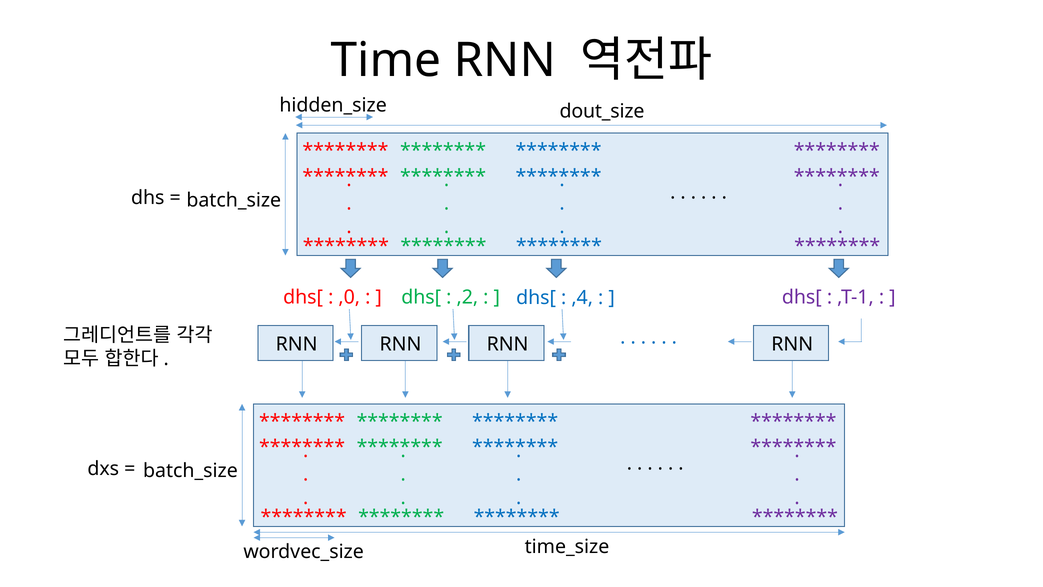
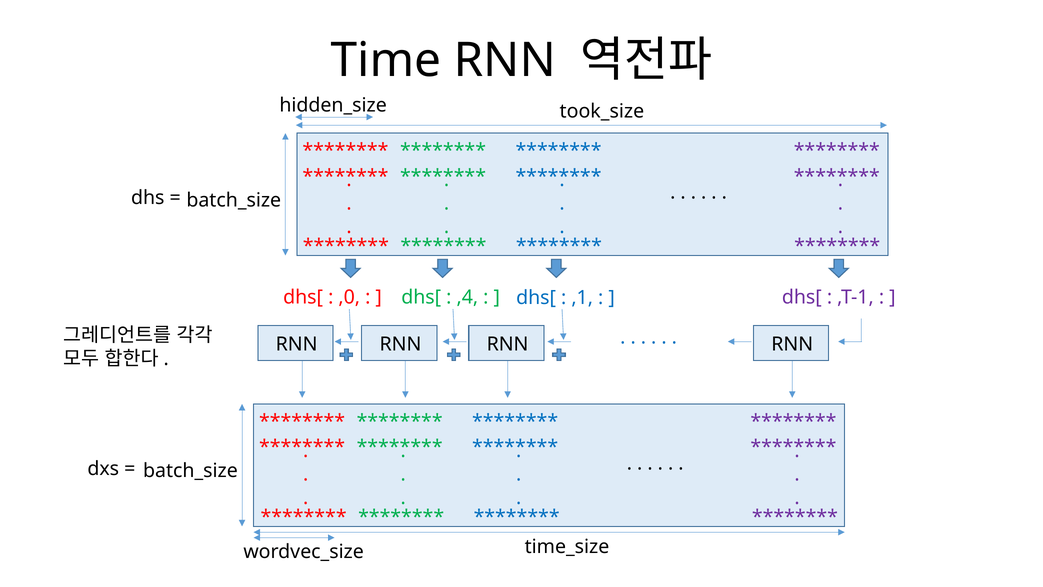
dout_size: dout_size -> took_size (602, 111)
,2: ,2 -> ,4 (467, 297)
,4: ,4 -> ,1 (582, 298)
